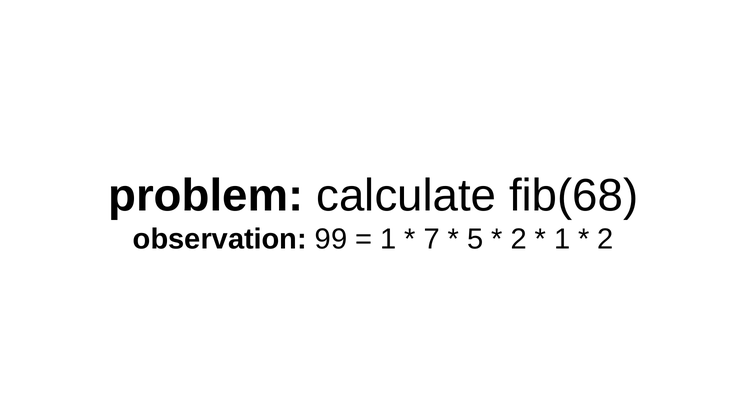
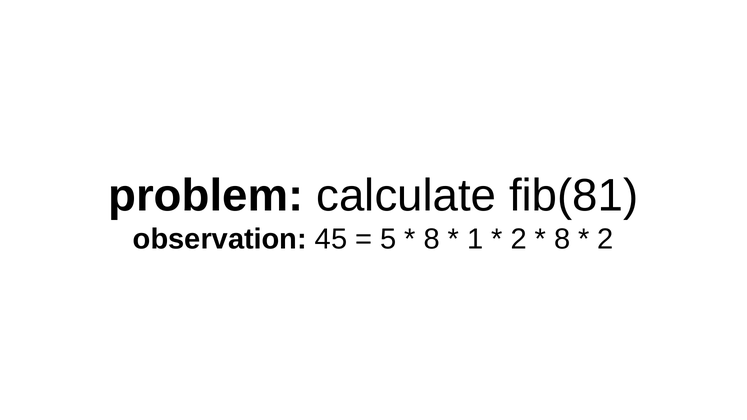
fib(68: fib(68 -> fib(81 (574, 196)
99: 99 -> 45 (331, 239)
1: 1 -> 5 (388, 239)
7: 7 -> 8 (432, 239)
5: 5 -> 1 (475, 239)
1: 1 -> 8 (562, 239)
